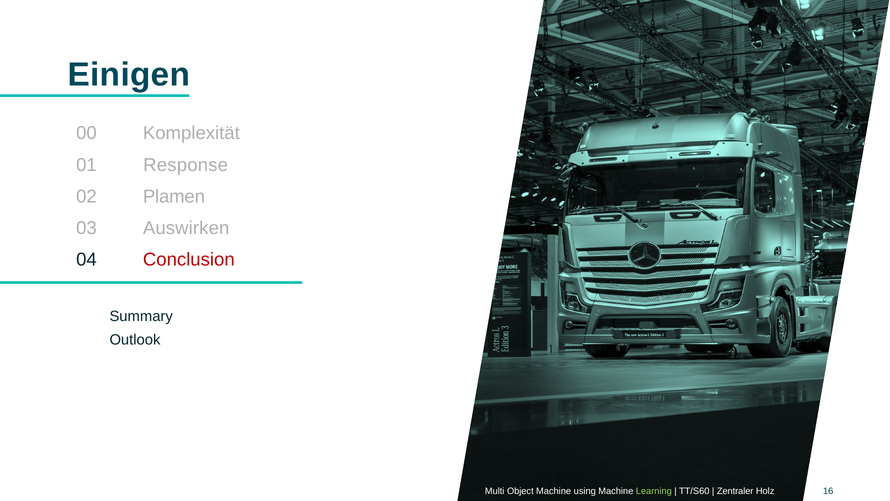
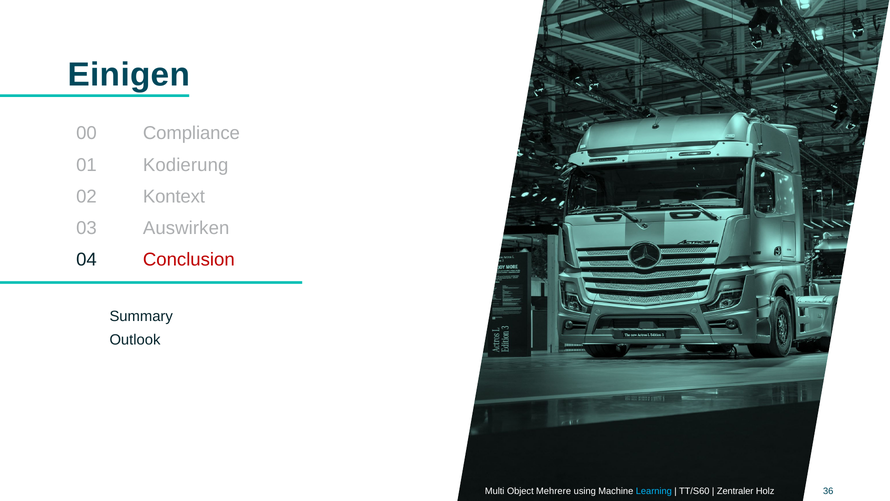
Komplexität: Komplexität -> Compliance (191, 133)
Response: Response -> Kodierung (186, 165)
Plamen: Plamen -> Kontext (174, 196)
Object Machine: Machine -> Mehrere (554, 491)
Learning colour: light green -> light blue (654, 491)
16: 16 -> 36 (828, 491)
